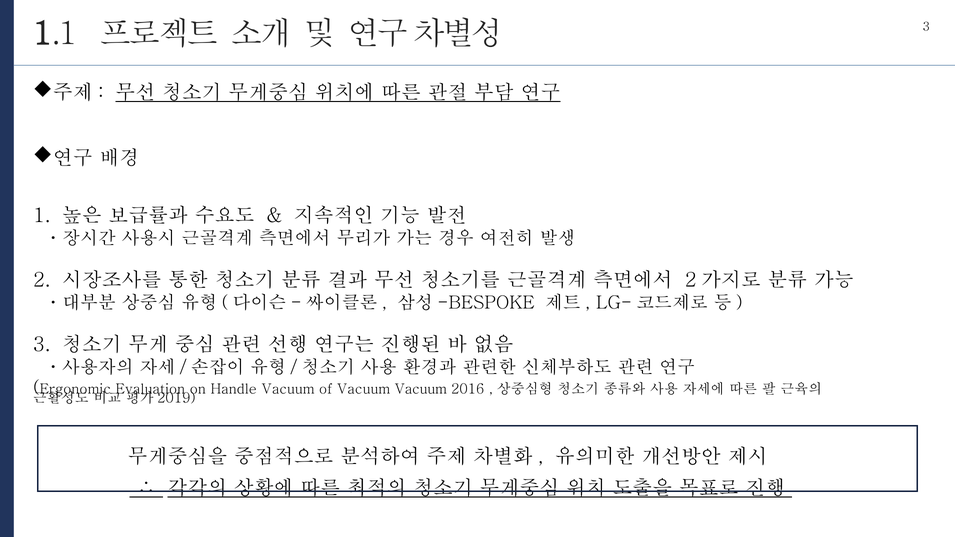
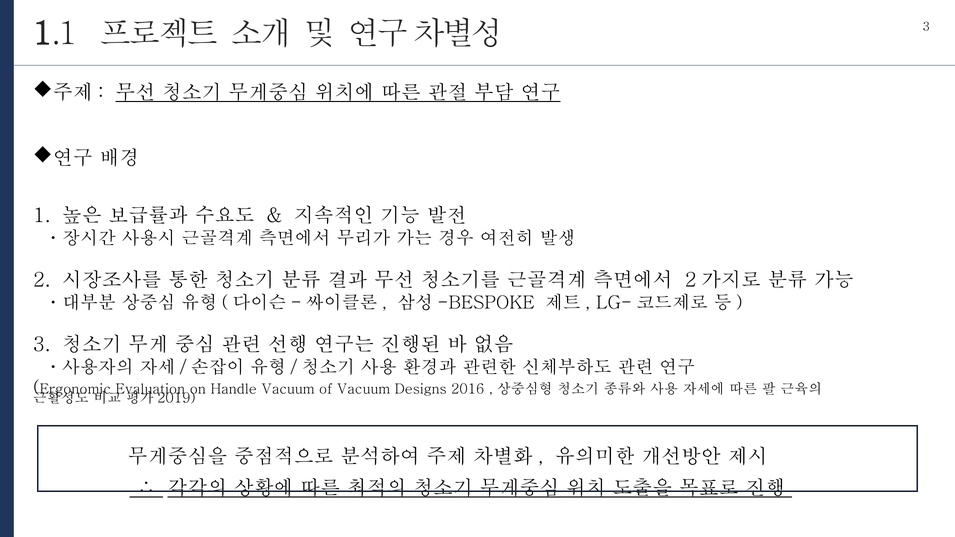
Vacuum Vacuum: Vacuum -> Designs (421, 390)
